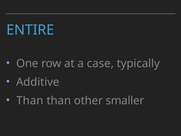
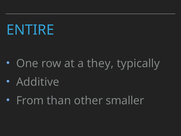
case: case -> they (100, 63)
Than: Than -> From (30, 100)
